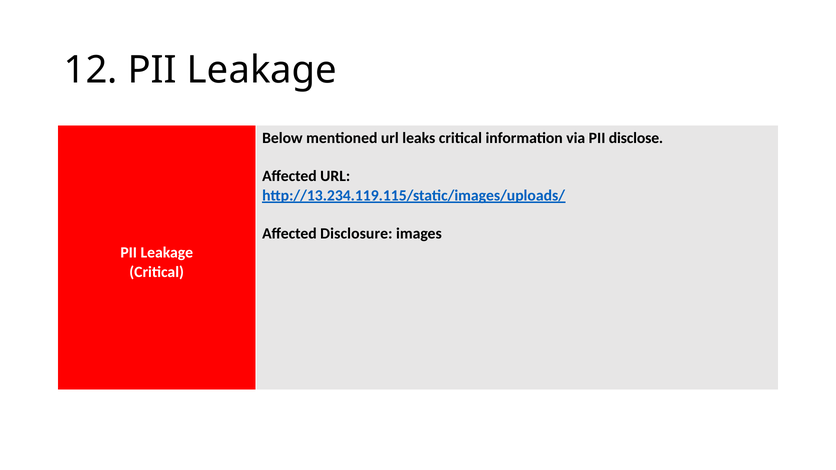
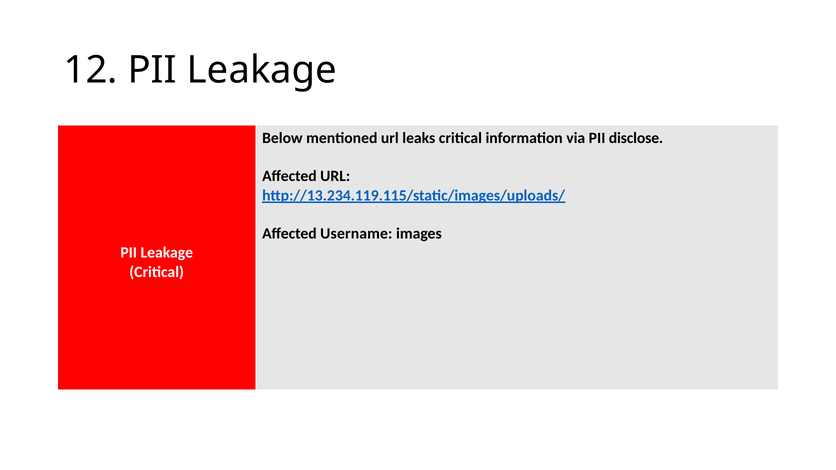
Disclosure: Disclosure -> Username (356, 234)
